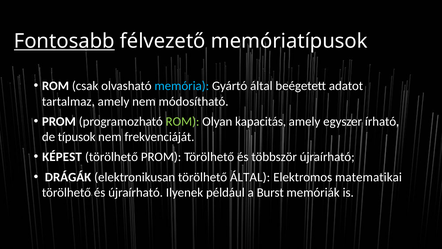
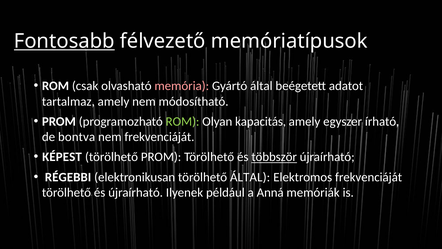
memória colour: light blue -> pink (182, 86)
típusok: típusok -> bontva (77, 137)
többször underline: none -> present (274, 157)
DRÁGÁK: DRÁGÁK -> RÉGEBBI (68, 177)
Elektromos matematikai: matematikai -> frekvenciáját (369, 177)
Burst: Burst -> Anná (270, 192)
